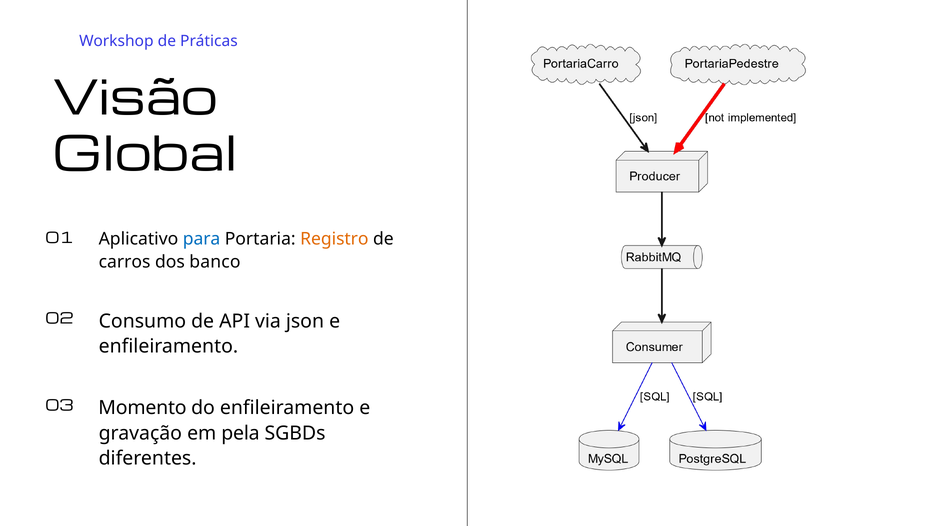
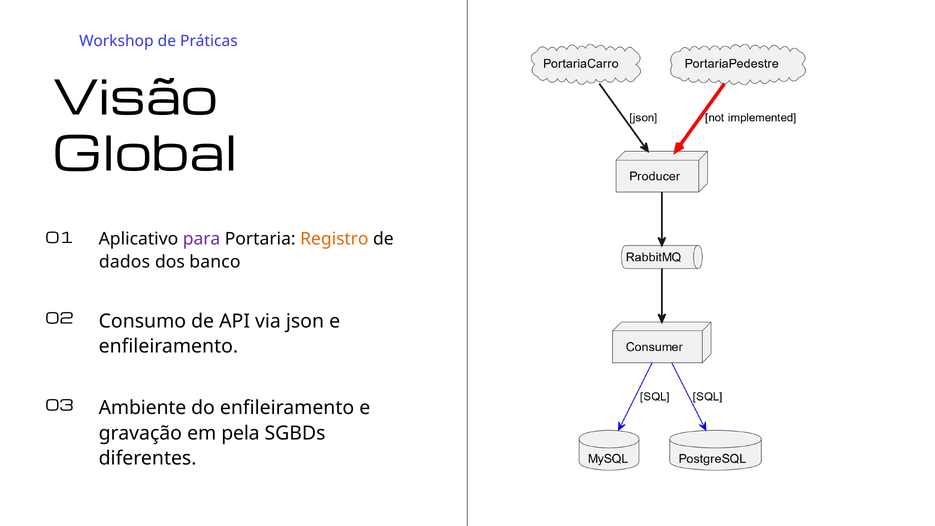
para colour: blue -> purple (202, 239)
carros: carros -> dados (124, 262)
Momento: Momento -> Ambiente (142, 408)
